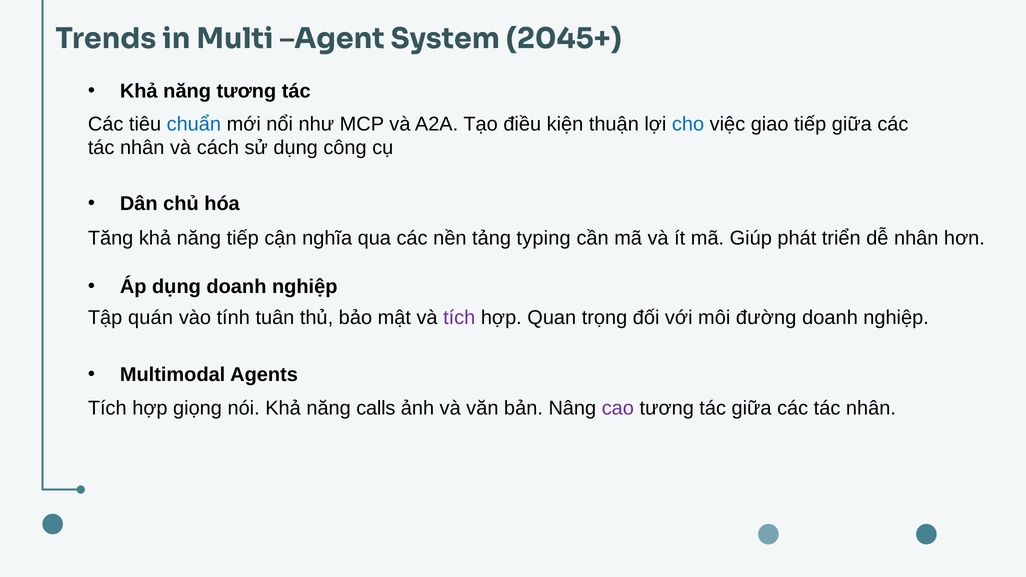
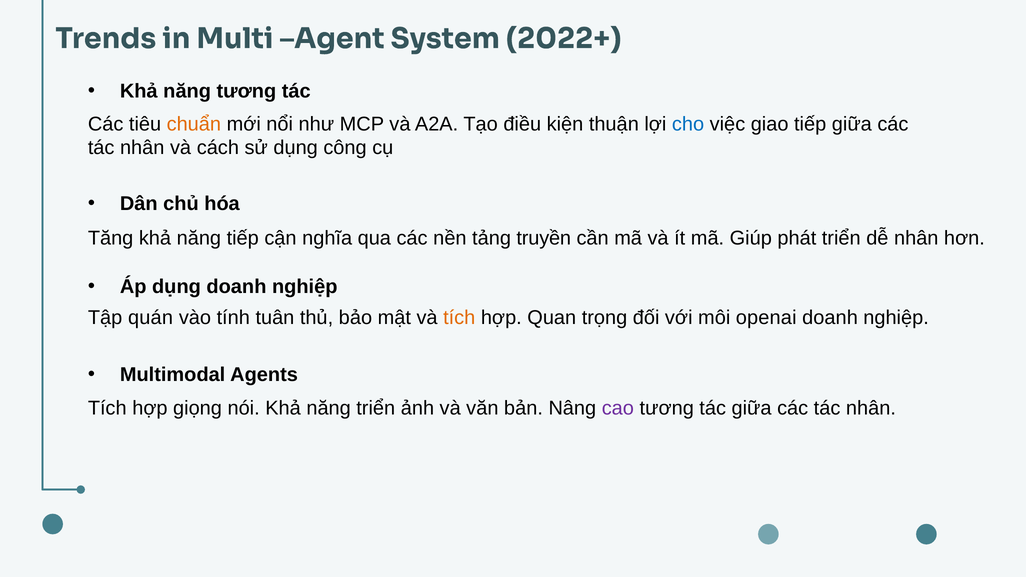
2045+: 2045+ -> 2022+ (564, 39)
chuẩn colour: blue -> orange (194, 124)
typing: typing -> truyền (544, 238)
tích colour: purple -> orange (459, 318)
đường: đường -> openai (766, 318)
năng calls: calls -> triển (376, 408)
